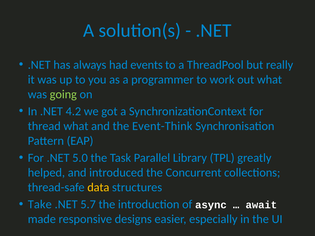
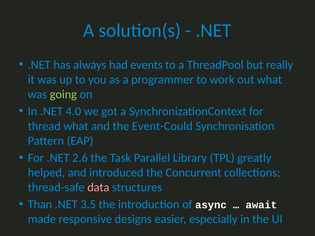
4.2: 4.2 -> 4.0 (73, 111)
Event-Think: Event-Think -> Event-Could (162, 126)
5.0: 5.0 -> 2.6 (80, 158)
data colour: yellow -> pink (98, 187)
Take: Take -> Than (40, 205)
5.7: 5.7 -> 3.5 (88, 205)
